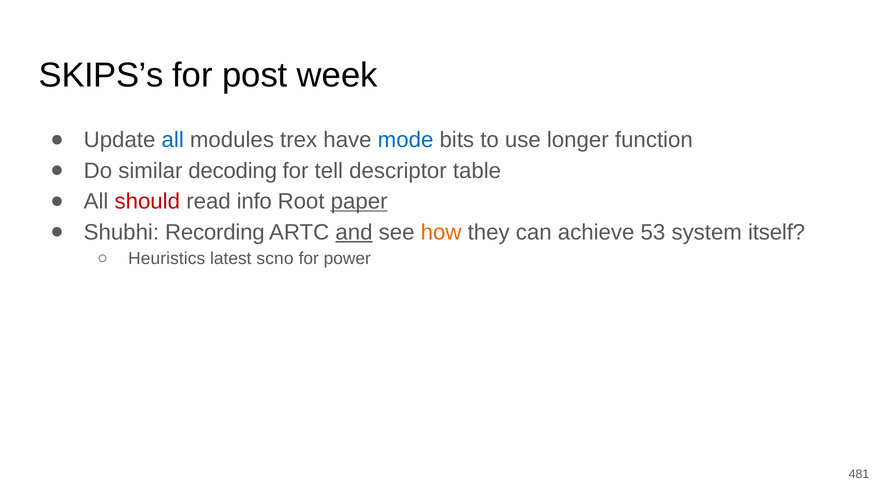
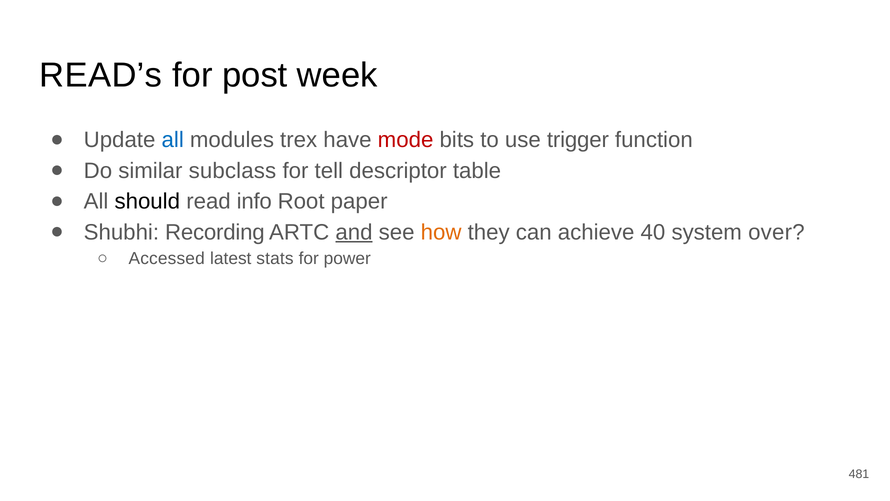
SKIPS’s: SKIPS’s -> READ’s (101, 75)
mode colour: blue -> red (406, 140)
longer: longer -> trigger (578, 140)
decoding: decoding -> subclass (232, 171)
should colour: red -> black (147, 201)
paper underline: present -> none (359, 201)
53: 53 -> 40 (653, 232)
itself: itself -> over (776, 232)
Heuristics: Heuristics -> Accessed (167, 259)
scno: scno -> stats (275, 259)
